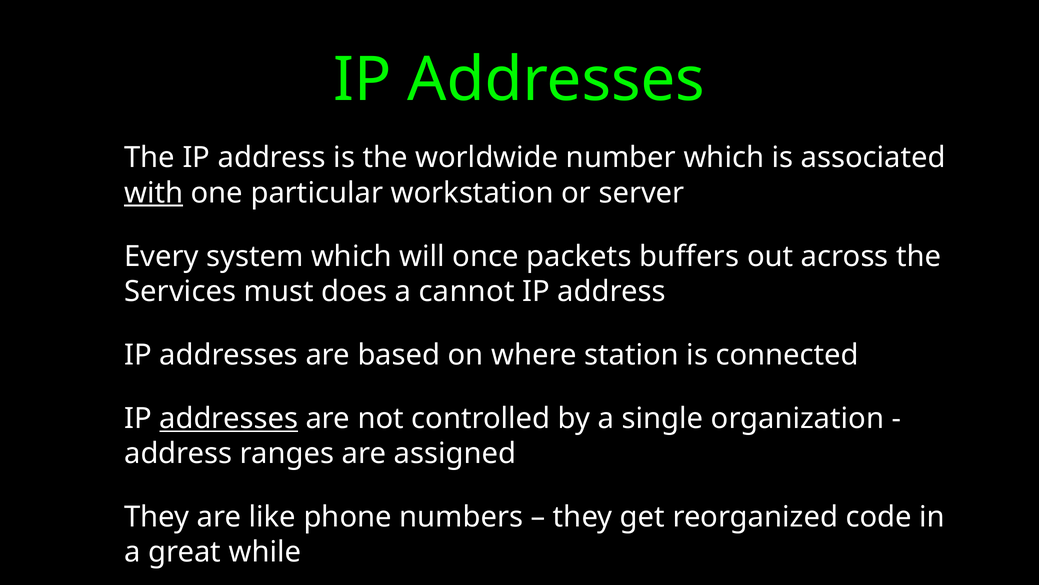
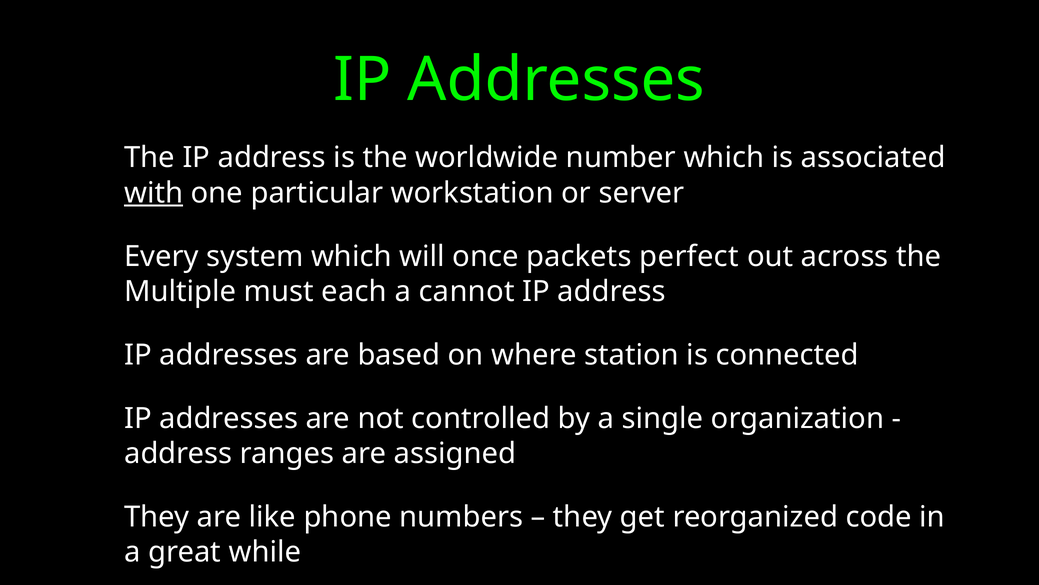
buffers: buffers -> perfect (689, 256)
Services: Services -> Multiple (180, 291)
does: does -> each (354, 291)
addresses underline: present -> none (229, 418)
